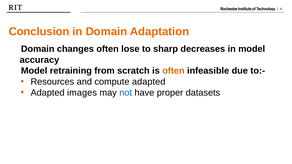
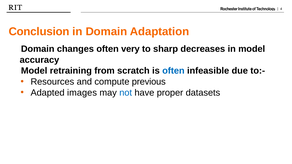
lose: lose -> very (130, 49)
often colour: orange -> blue (173, 71)
compute adapted: adapted -> previous (149, 82)
